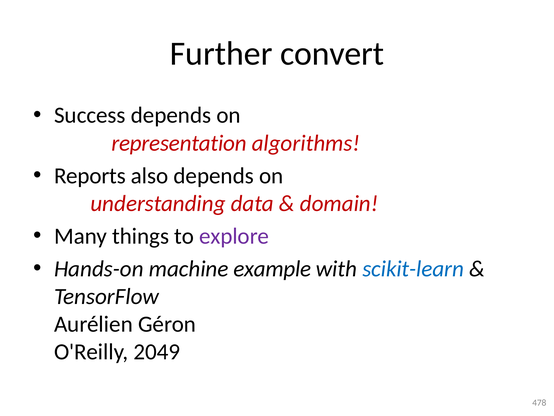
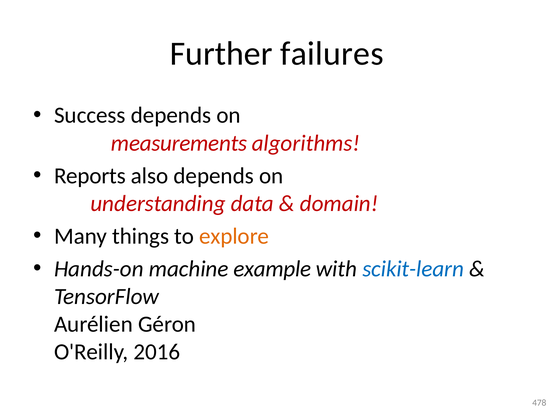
convert: convert -> failures (332, 54)
representation: representation -> measurements (179, 143)
explore colour: purple -> orange (234, 236)
2049: 2049 -> 2016 (157, 352)
